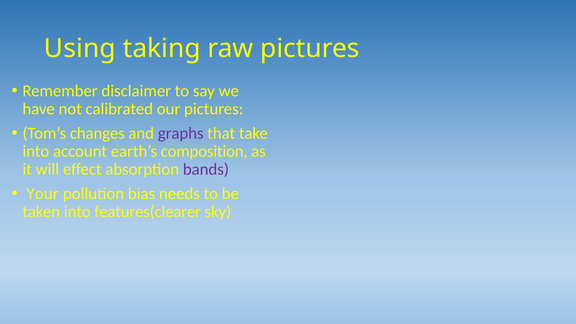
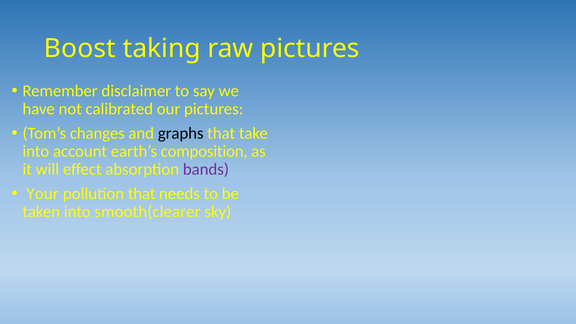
Using: Using -> Boost (80, 48)
graphs colour: purple -> black (181, 133)
pollution bias: bias -> that (142, 194)
features(clearer: features(clearer -> smooth(clearer (147, 212)
